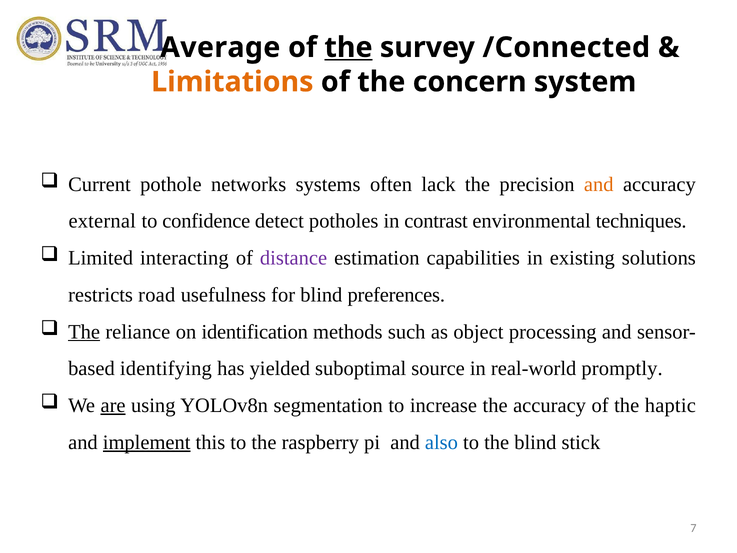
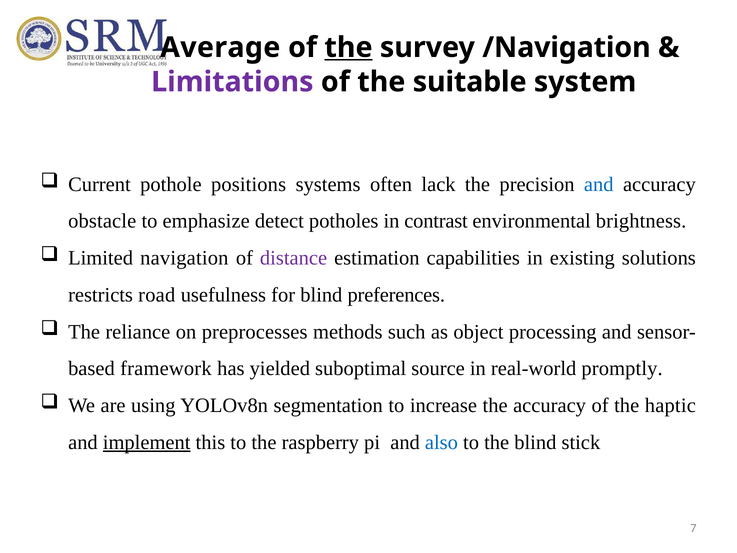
/Connected: /Connected -> /Navigation (566, 47)
Limitations colour: orange -> purple (232, 82)
concern: concern -> suitable (470, 82)
networks: networks -> positions (249, 184)
and colour: orange -> blue (599, 184)
external: external -> obstacle (102, 221)
confidence: confidence -> emphasize (206, 221)
techniques: techniques -> brightness (641, 221)
interacting: interacting -> navigation (184, 258)
The underline: present -> none (84, 332)
identification: identification -> preprocesses (255, 332)
identifying: identifying -> framework (166, 368)
are underline: present -> none (113, 405)
